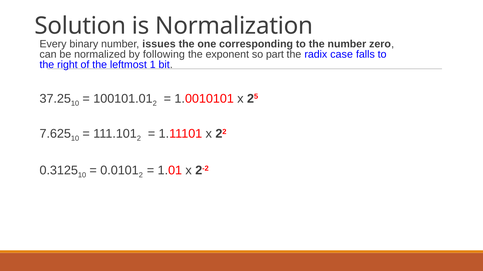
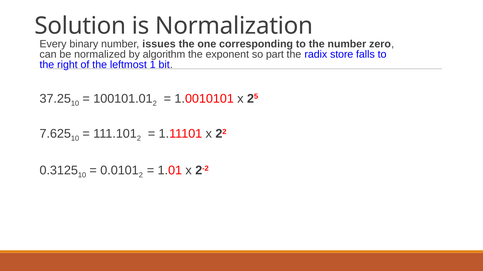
following: following -> algorithm (164, 55)
case: case -> store (342, 55)
